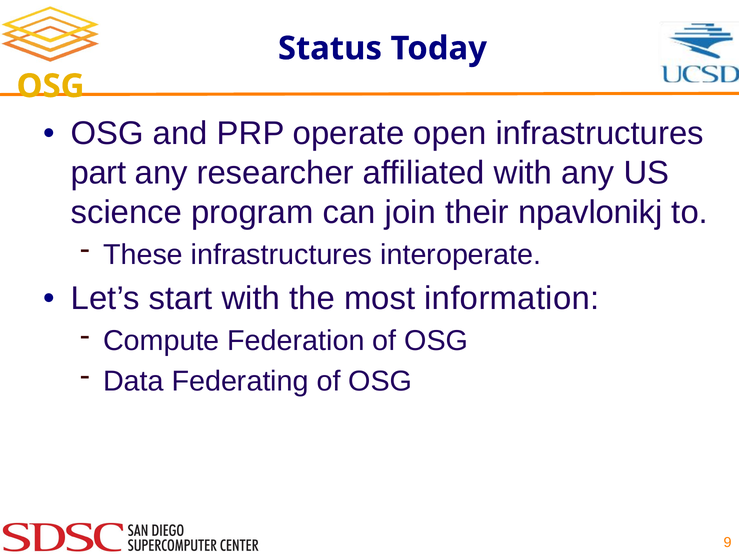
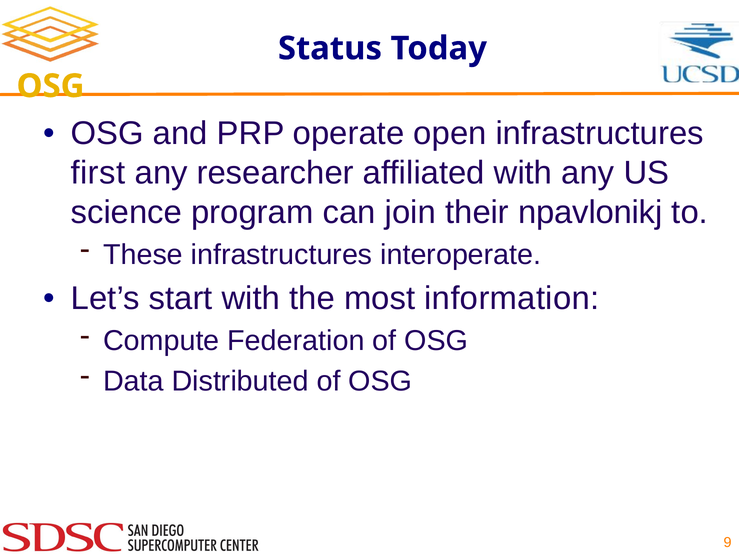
part: part -> first (98, 173)
Federating: Federating -> Distributed (240, 381)
